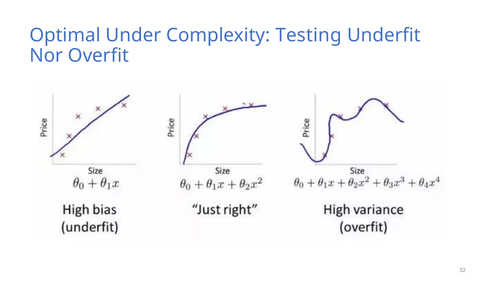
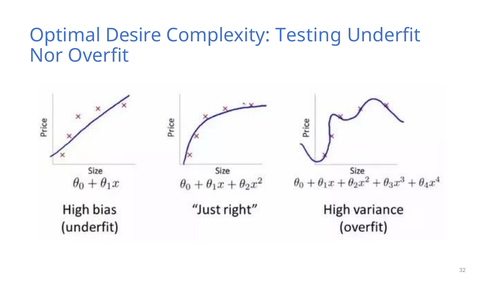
Under: Under -> Desire (133, 35)
